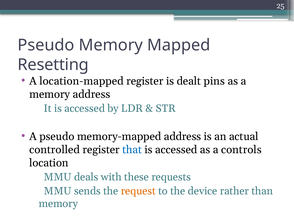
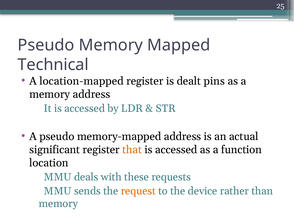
Resetting: Resetting -> Technical (53, 65)
controlled: controlled -> significant (55, 150)
that colour: blue -> orange (132, 150)
controls: controls -> function (241, 150)
